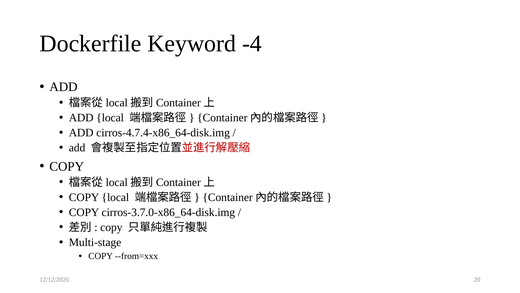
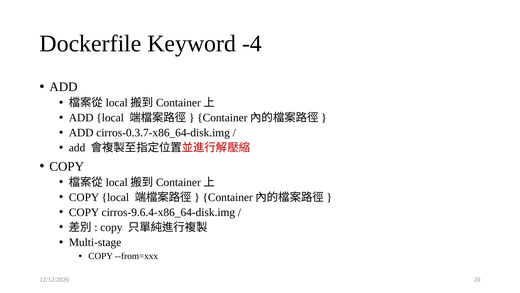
cirros-4.7.4-x86_64-disk.img: cirros-4.7.4-x86_64-disk.img -> cirros-0.3.7-x86_64-disk.img (163, 133)
cirros-3.7.0-x86_64-disk.img: cirros-3.7.0-x86_64-disk.img -> cirros-9.6.4-x86_64-disk.img (168, 212)
